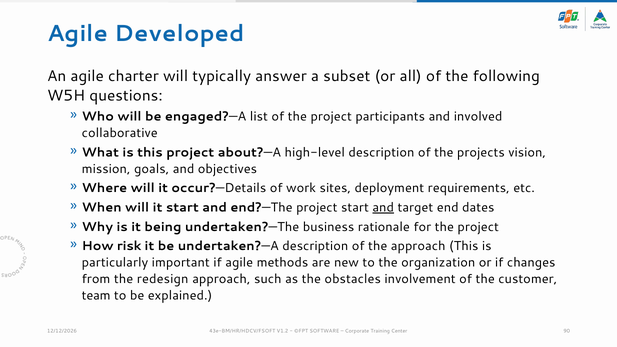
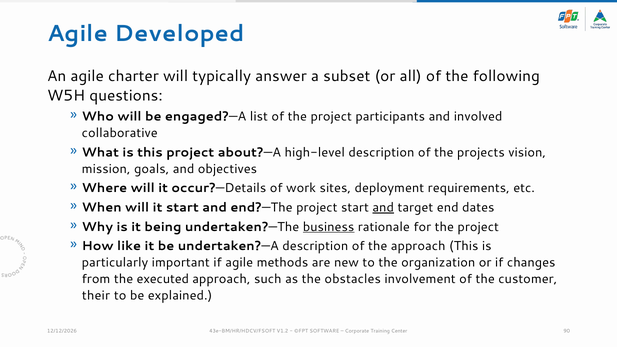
business underline: none -> present (329, 227)
risk: risk -> like (129, 246)
redesign: redesign -> executed (163, 279)
team: team -> their (96, 296)
